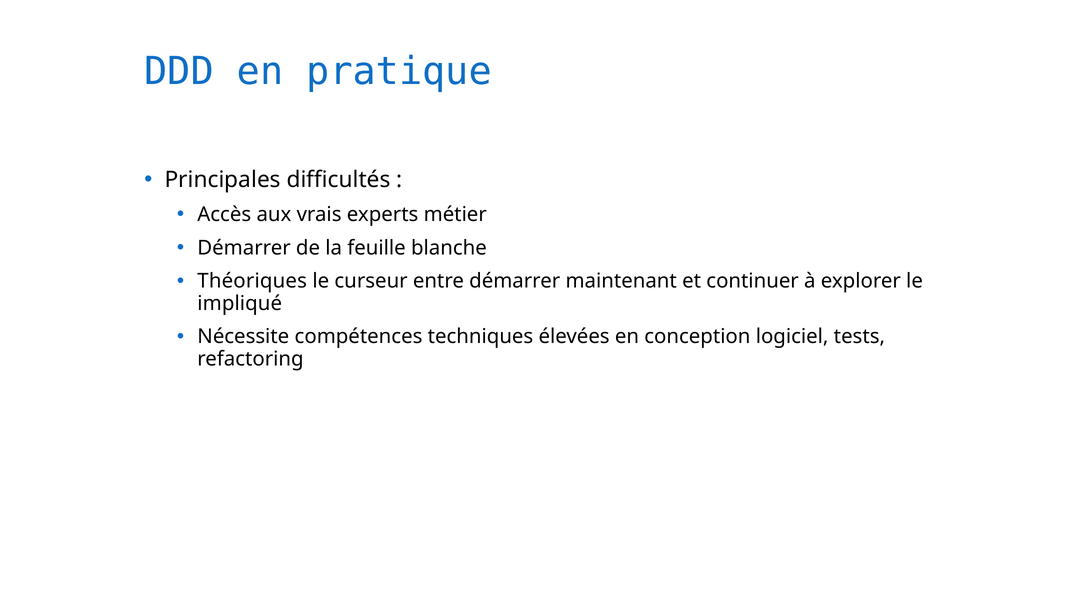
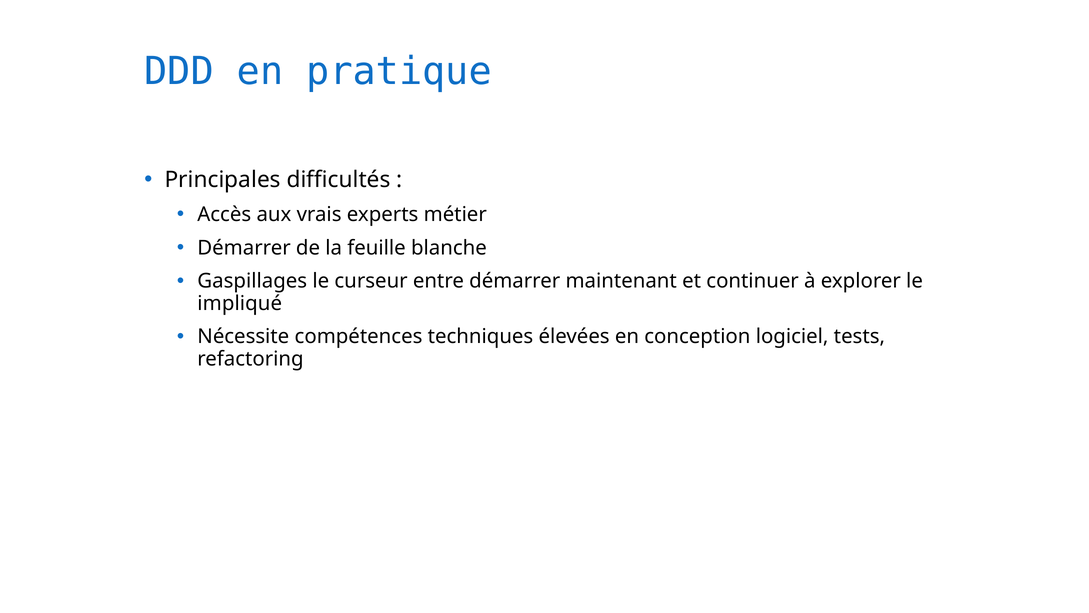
Théoriques: Théoriques -> Gaspillages (252, 281)
